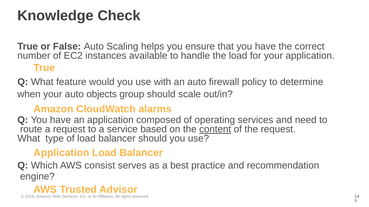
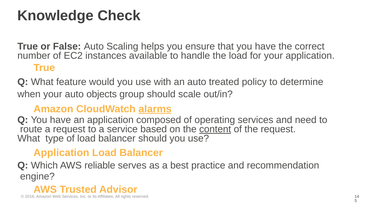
firewall: firewall -> treated (224, 82)
alarms underline: none -> present (155, 109)
consist: consist -> reliable (100, 166)
